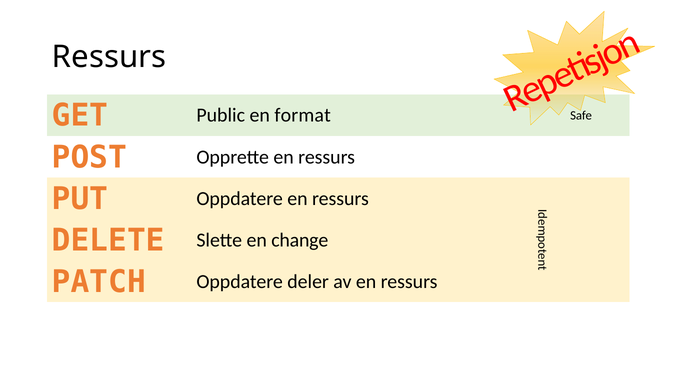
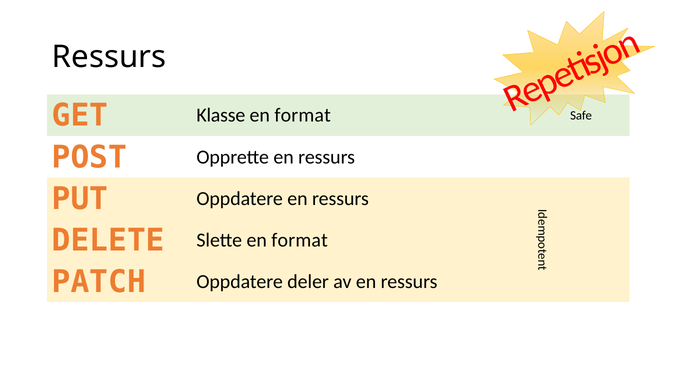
Public: Public -> Klasse (221, 115)
Slette en change: change -> format (300, 240)
